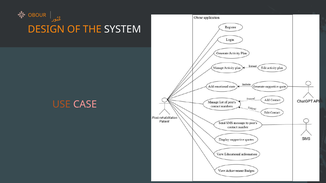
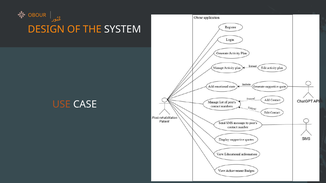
CASE colour: pink -> white (85, 105)
